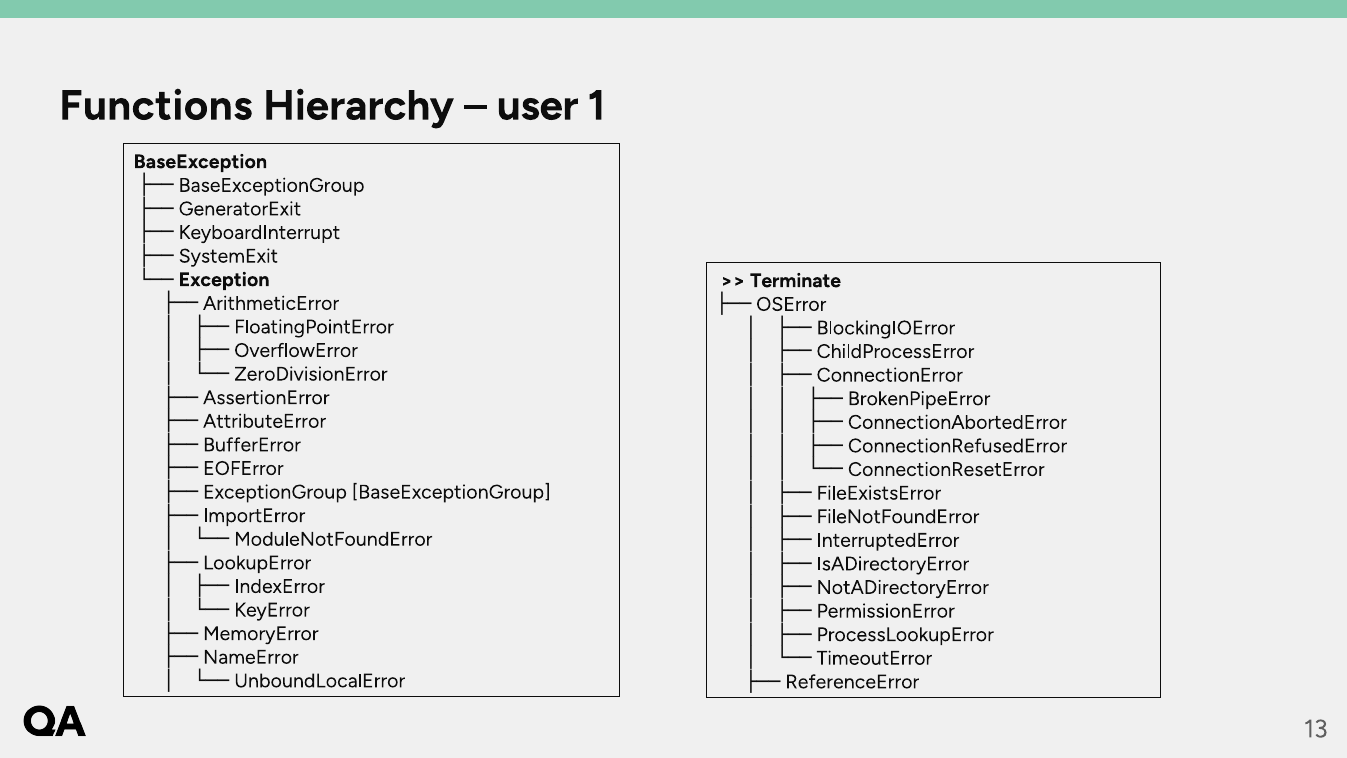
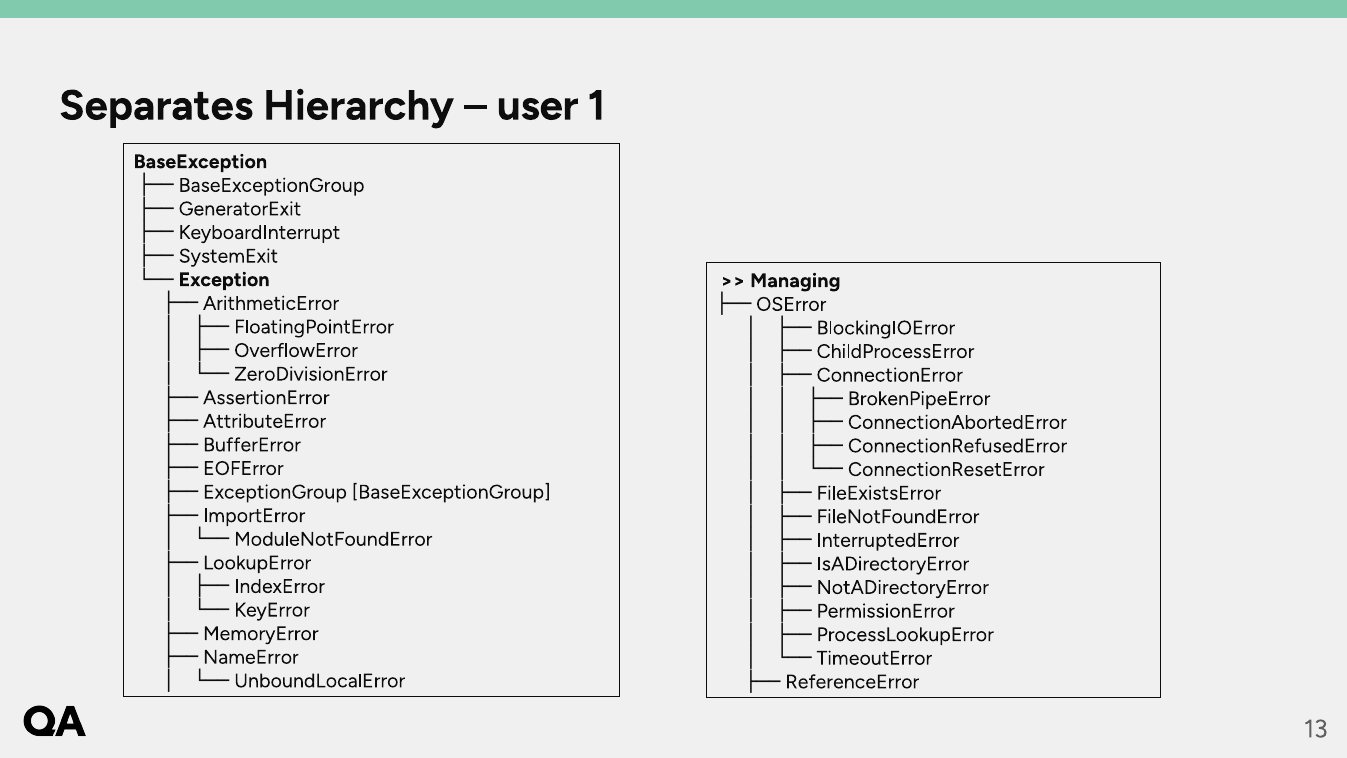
Functions: Functions -> Separates (156, 106)
Terminate: Terminate -> Managing (795, 281)
